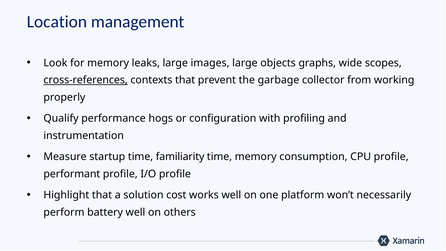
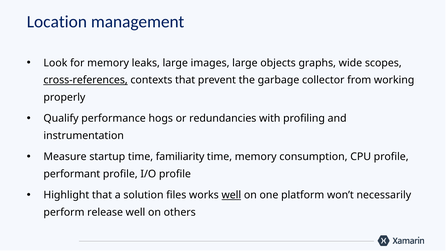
configuration: configuration -> redundancies (223, 118)
cost: cost -> files (176, 195)
well underline: none -> present (231, 195)
battery: battery -> release (105, 212)
